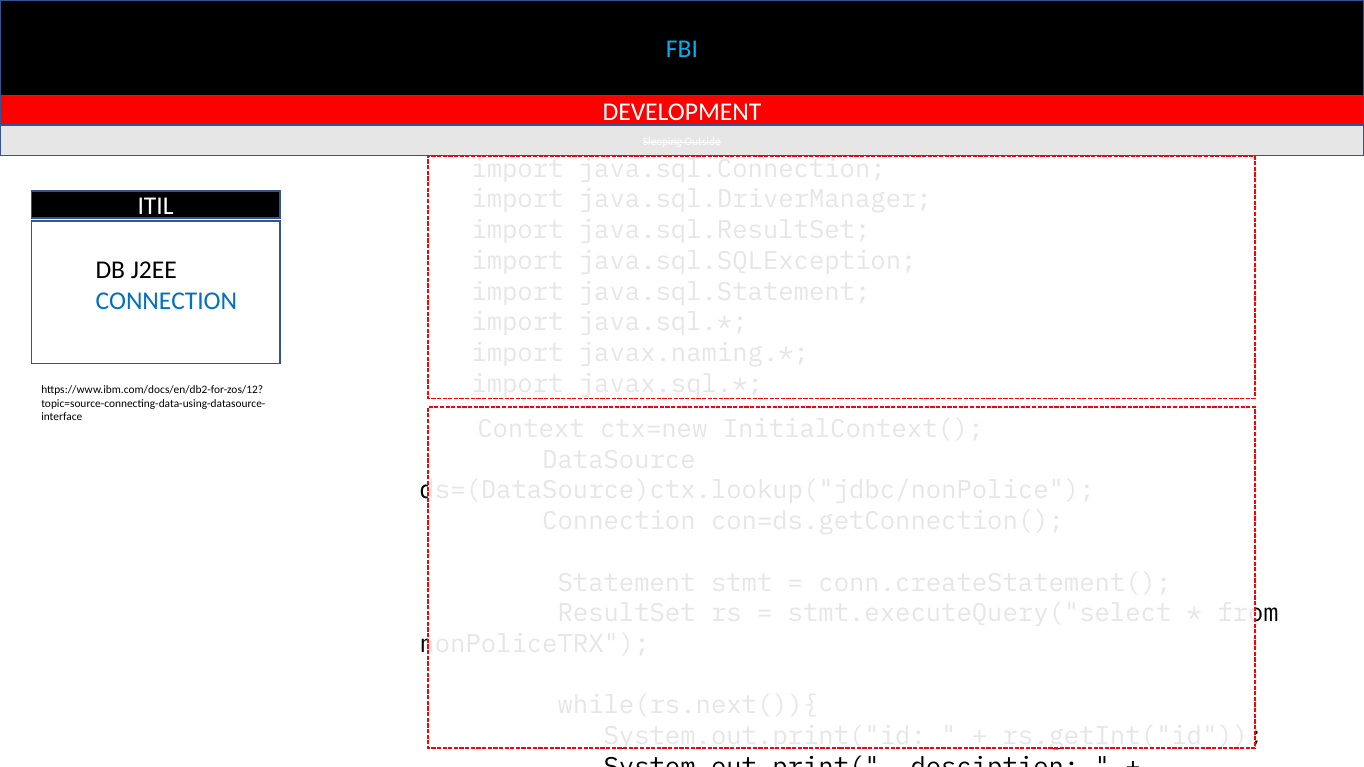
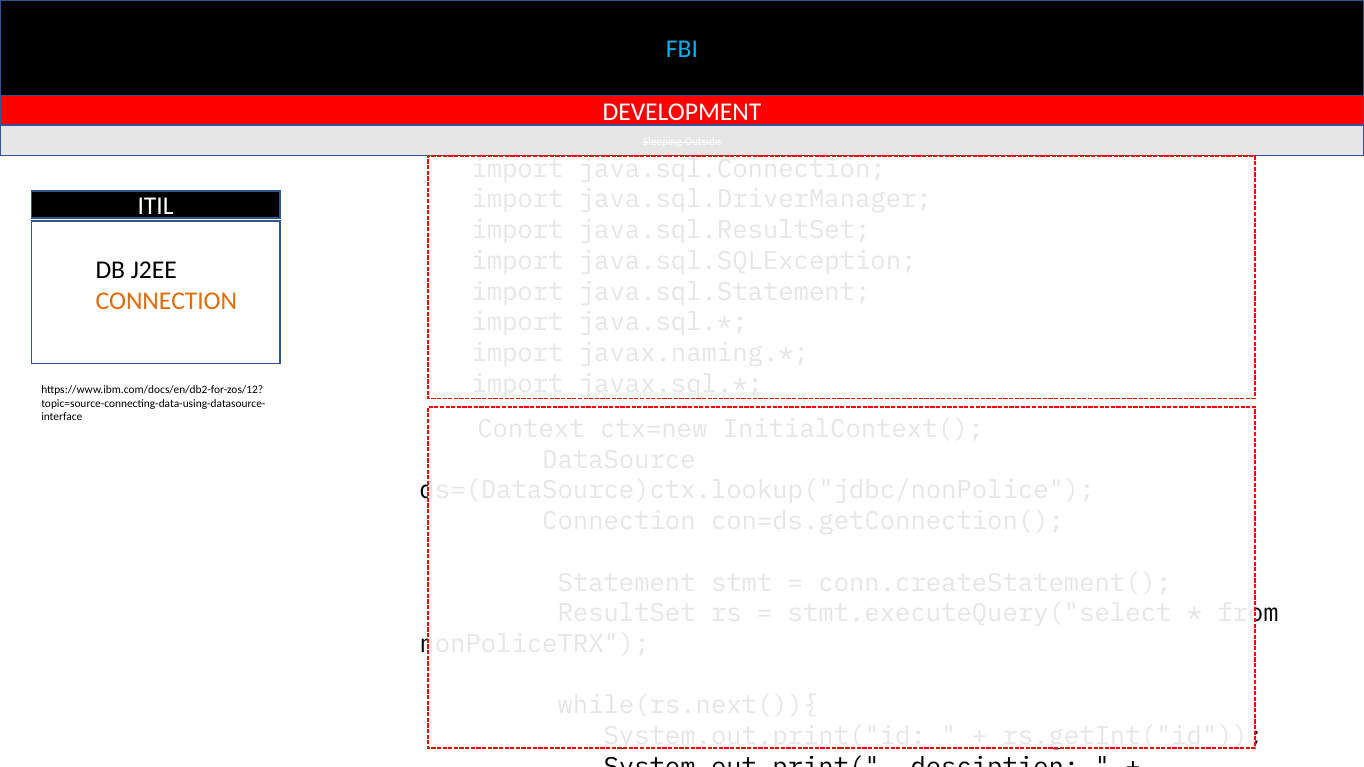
CONNECTION colour: blue -> orange (166, 301)
